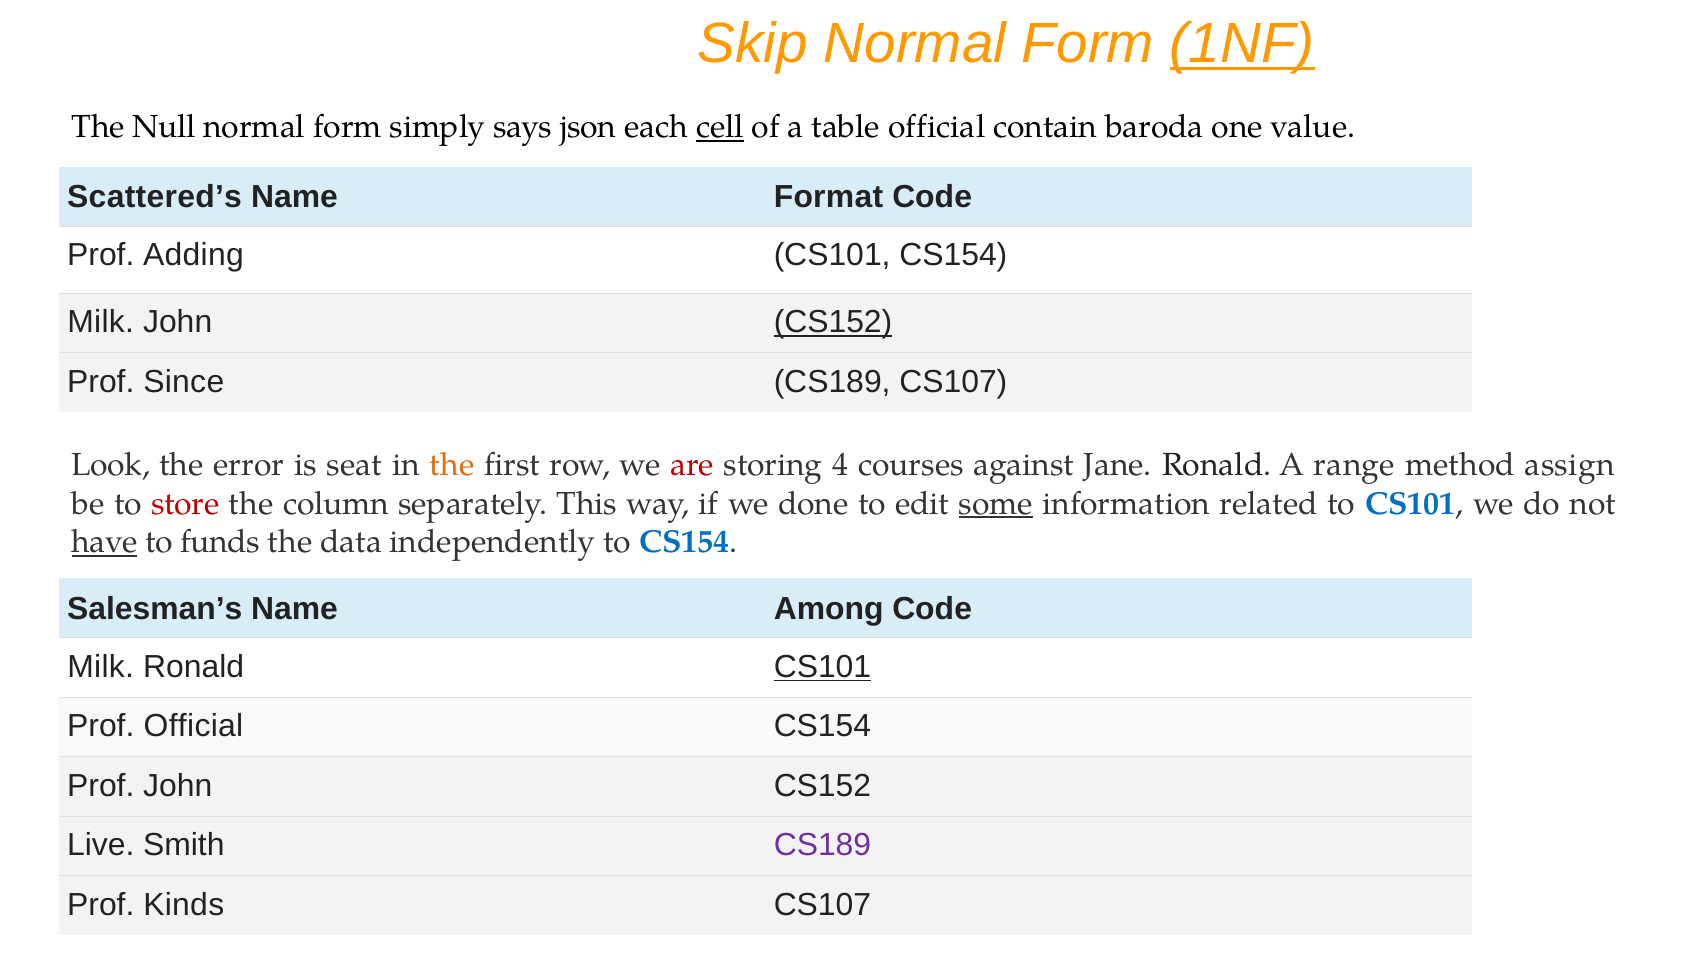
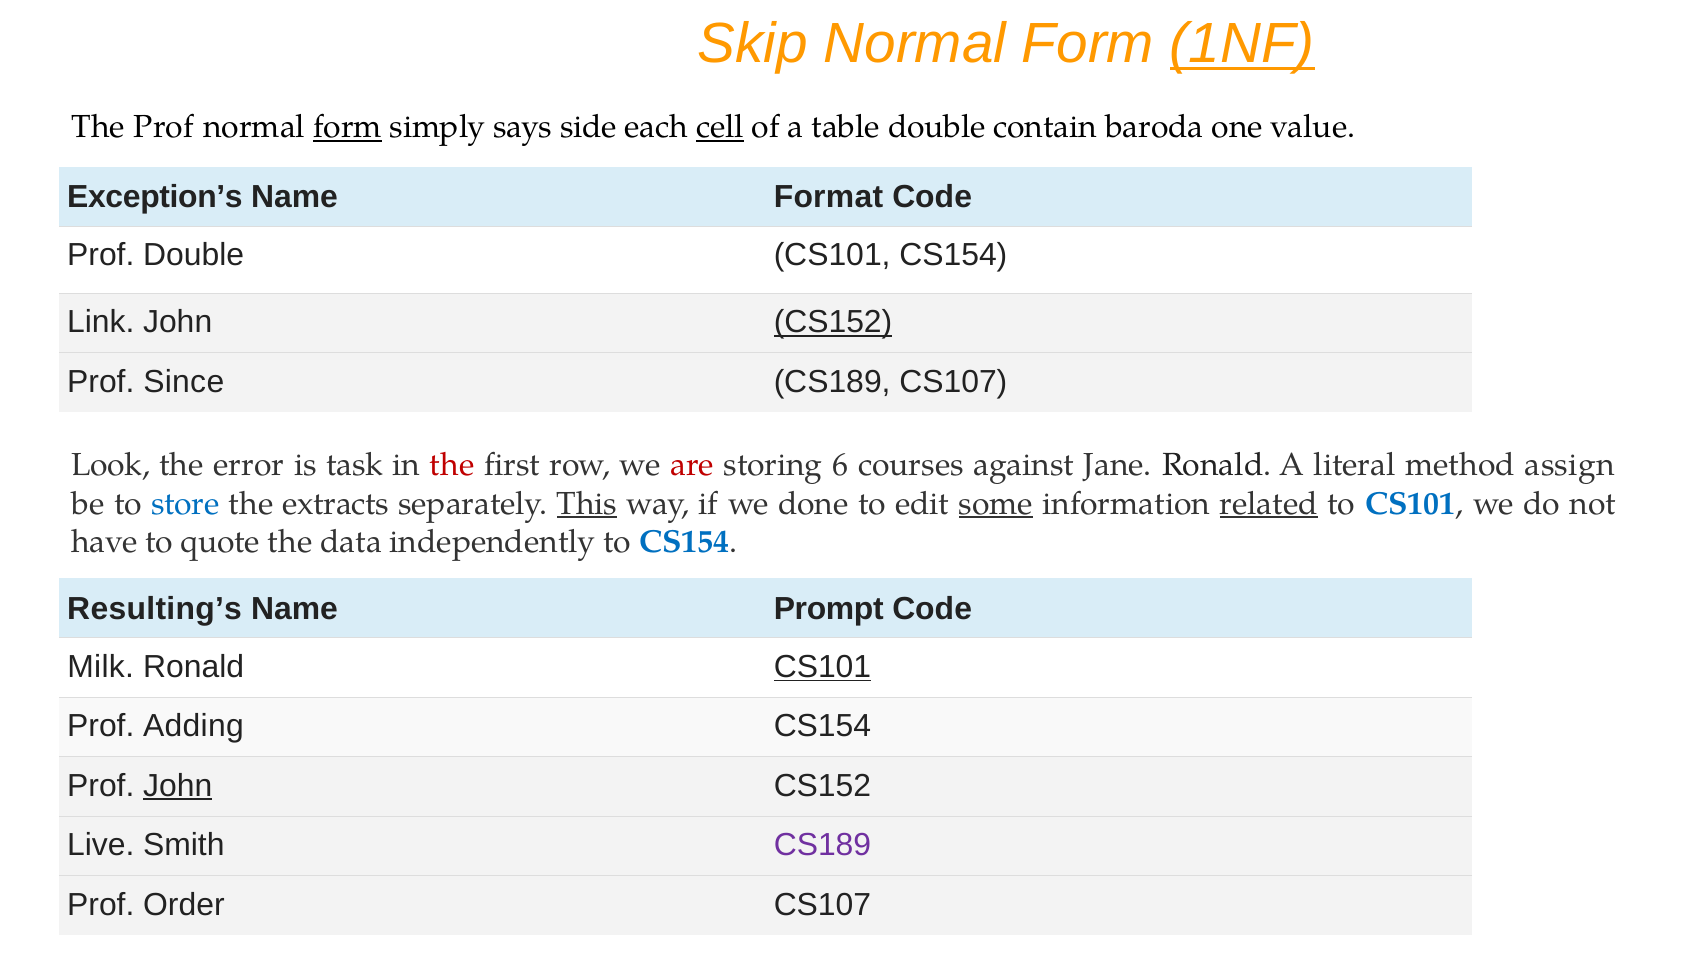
The Null: Null -> Prof (164, 127)
form underline: none -> present (347, 127)
json: json -> side (589, 127)
table official: official -> double (937, 127)
Scattered’s: Scattered’s -> Exception’s (155, 197)
Prof Adding: Adding -> Double (194, 255)
Milk: Milk -> Link (101, 322)
seat: seat -> task (355, 466)
the colour: orange -> red (452, 466)
4: 4 -> 6 (840, 466)
range: range -> literal (1355, 466)
store colour: red -> blue (185, 504)
column: column -> extracts (336, 504)
This underline: none -> present (587, 504)
related underline: none -> present (1269, 504)
have underline: present -> none (105, 542)
funds: funds -> quote (220, 542)
Salesman’s: Salesman’s -> Resulting’s (155, 609)
Among: Among -> Prompt (829, 609)
Prof Official: Official -> Adding (194, 726)
John underline: none -> present (178, 786)
Kinds: Kinds -> Order (184, 905)
